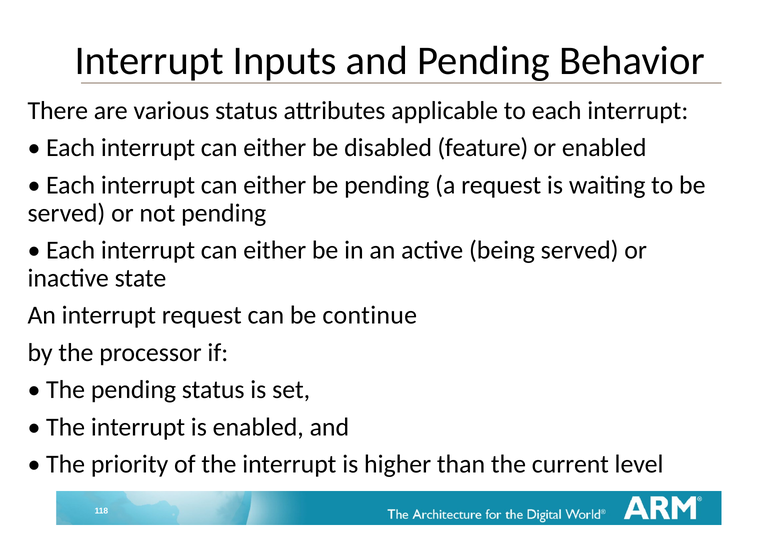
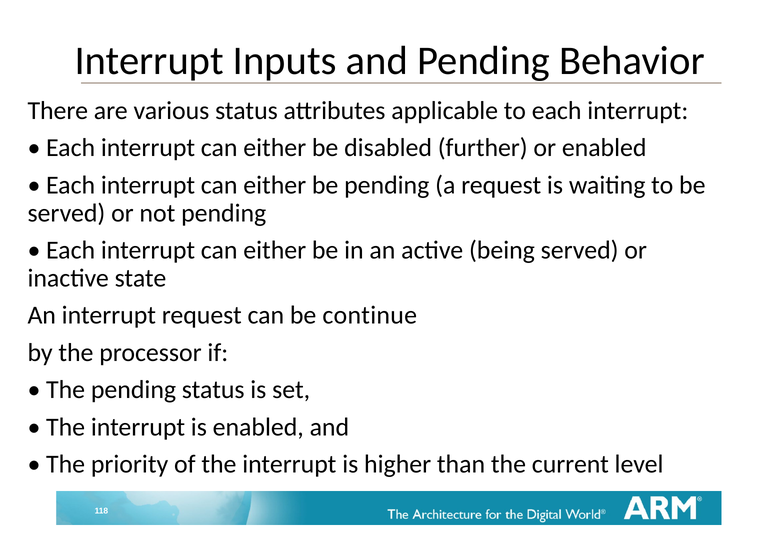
feature: feature -> further (483, 148)
